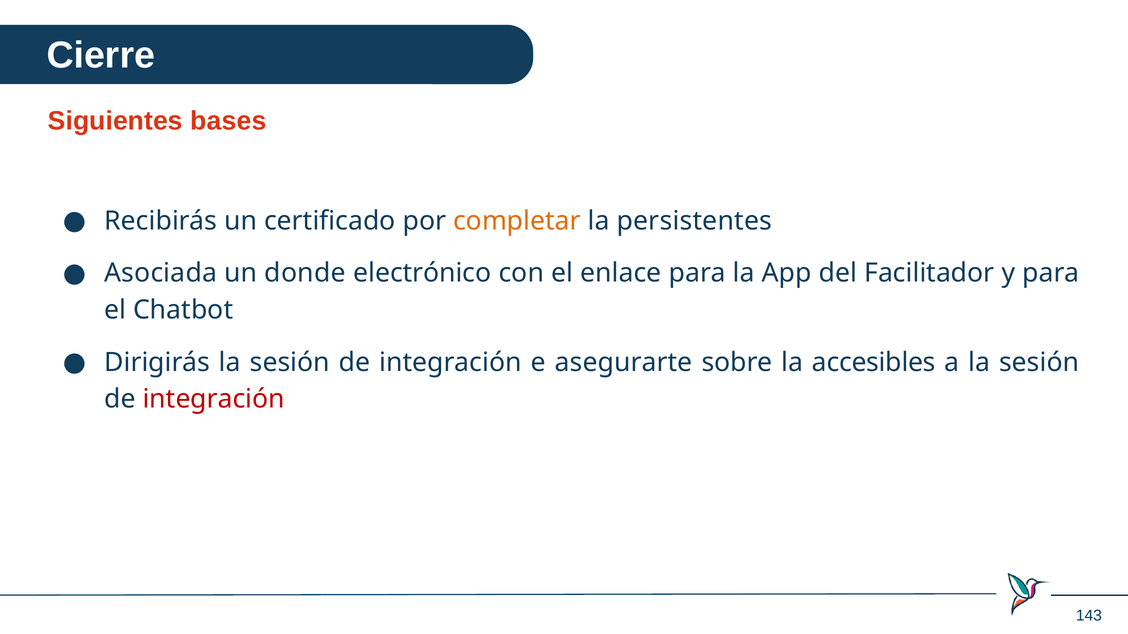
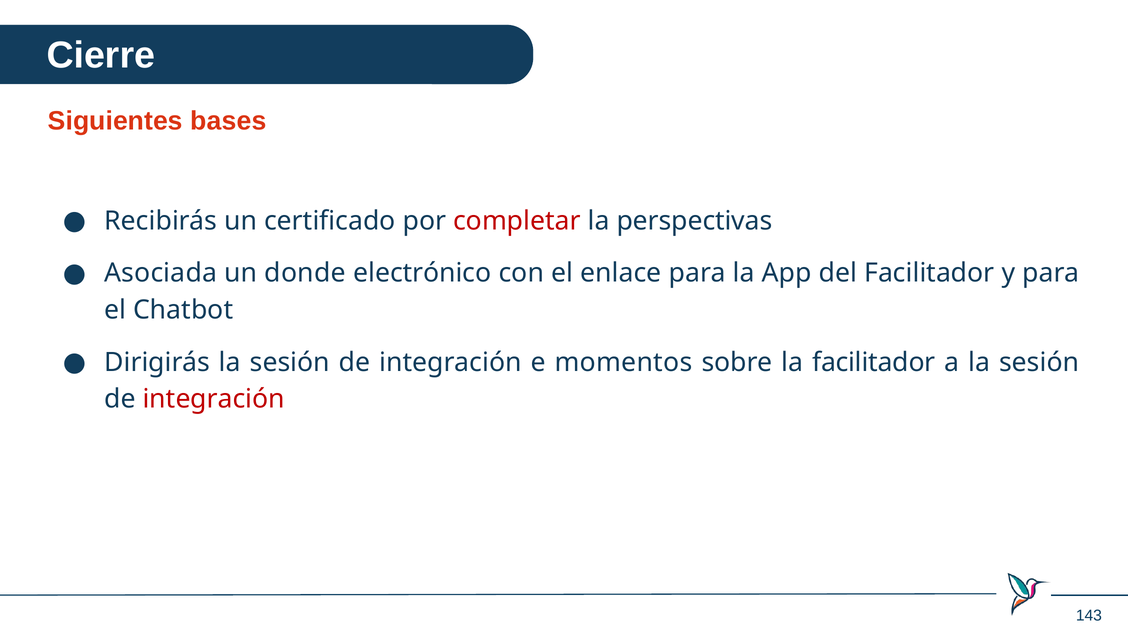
completar colour: orange -> red (517, 221)
persistentes: persistentes -> perspectivas (695, 221)
asegurarte: asegurarte -> momentos (623, 363)
la accesibles: accesibles -> facilitador (874, 363)
